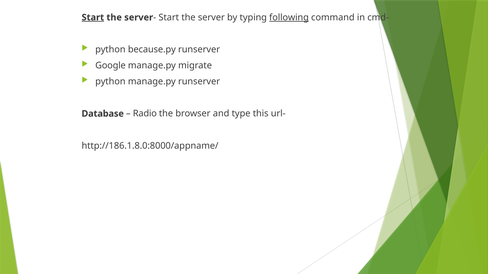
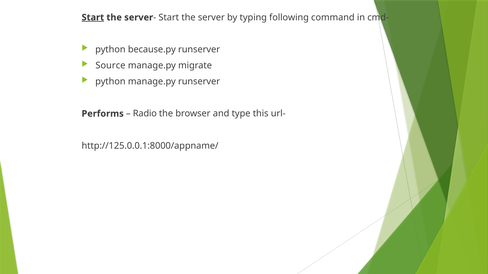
following underline: present -> none (289, 17)
Google: Google -> Source (110, 66)
Database: Database -> Performs (103, 114)
http://186.1.8.0:8000/appname/: http://186.1.8.0:8000/appname/ -> http://125.0.0.1:8000/appname/ (150, 146)
